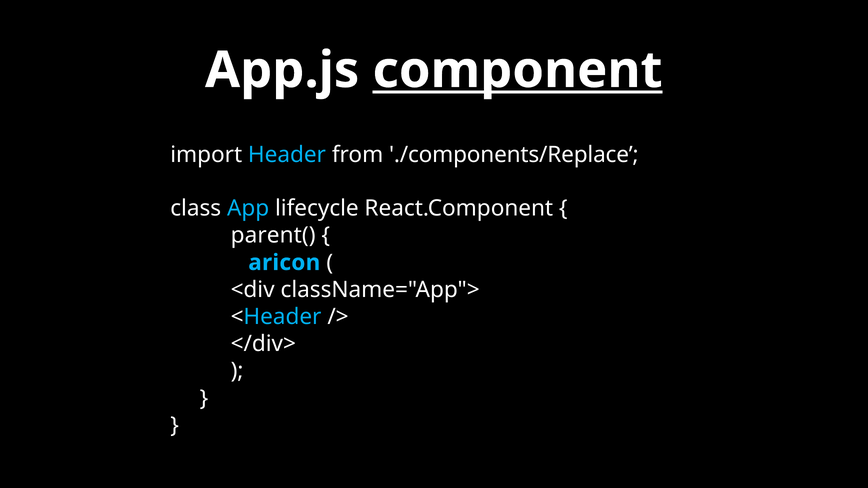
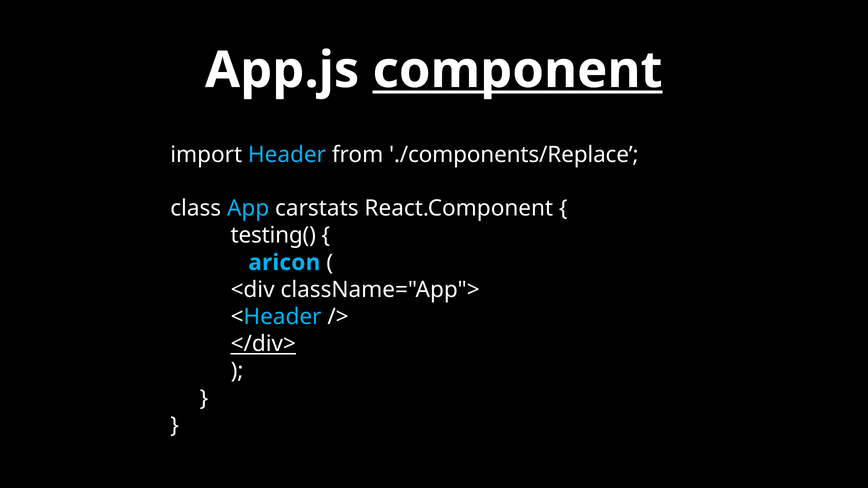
lifecycle: lifecycle -> carstats (317, 208)
parent(: parent( -> testing( (273, 236)
</div> underline: none -> present (263, 344)
